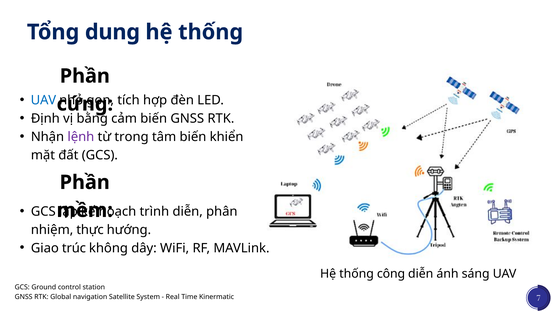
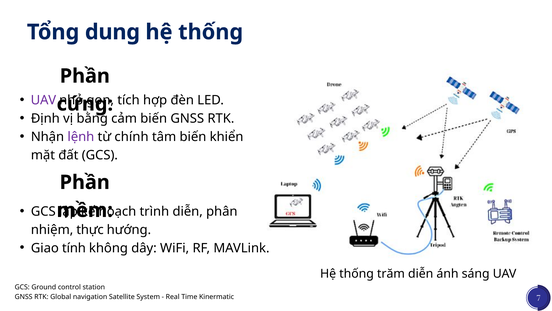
UAV colour: blue -> purple (43, 100)
trong: trong -> chính (132, 137)
trúc: trúc -> tính (74, 248)
công: công -> trăm (391, 273)
